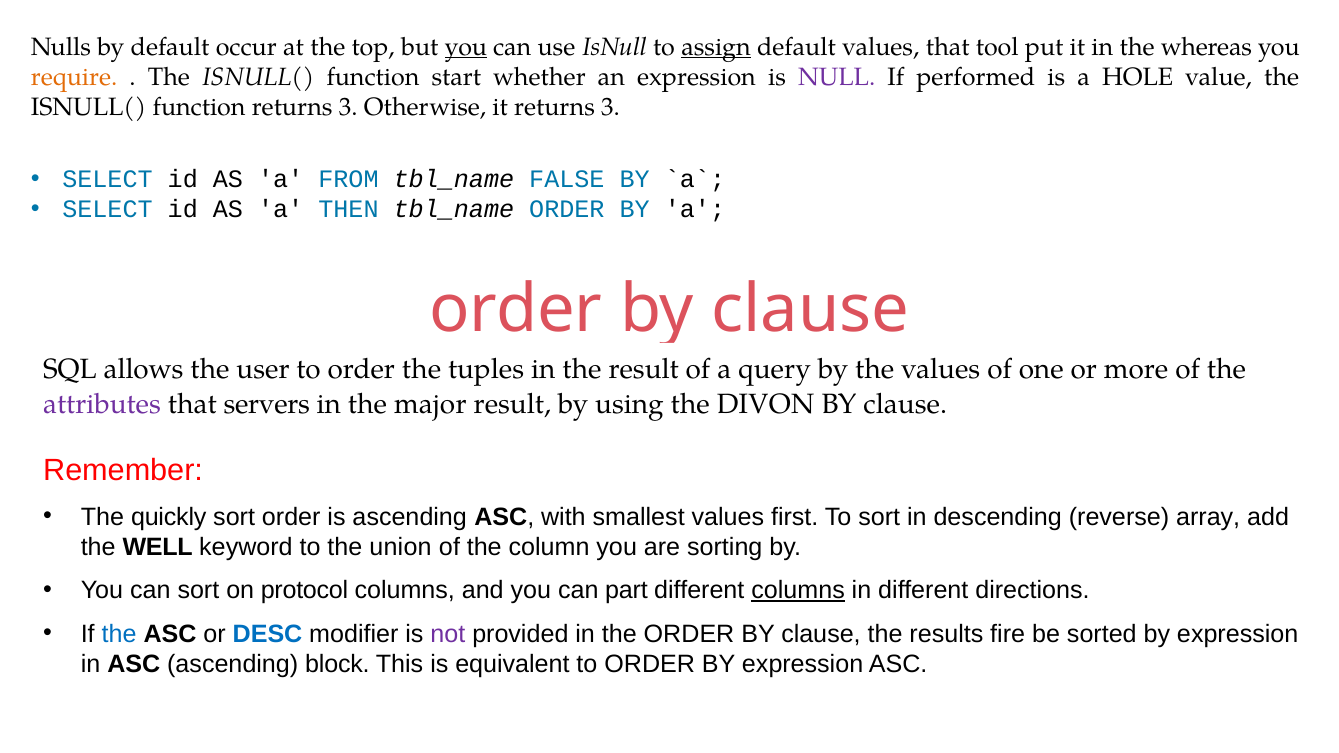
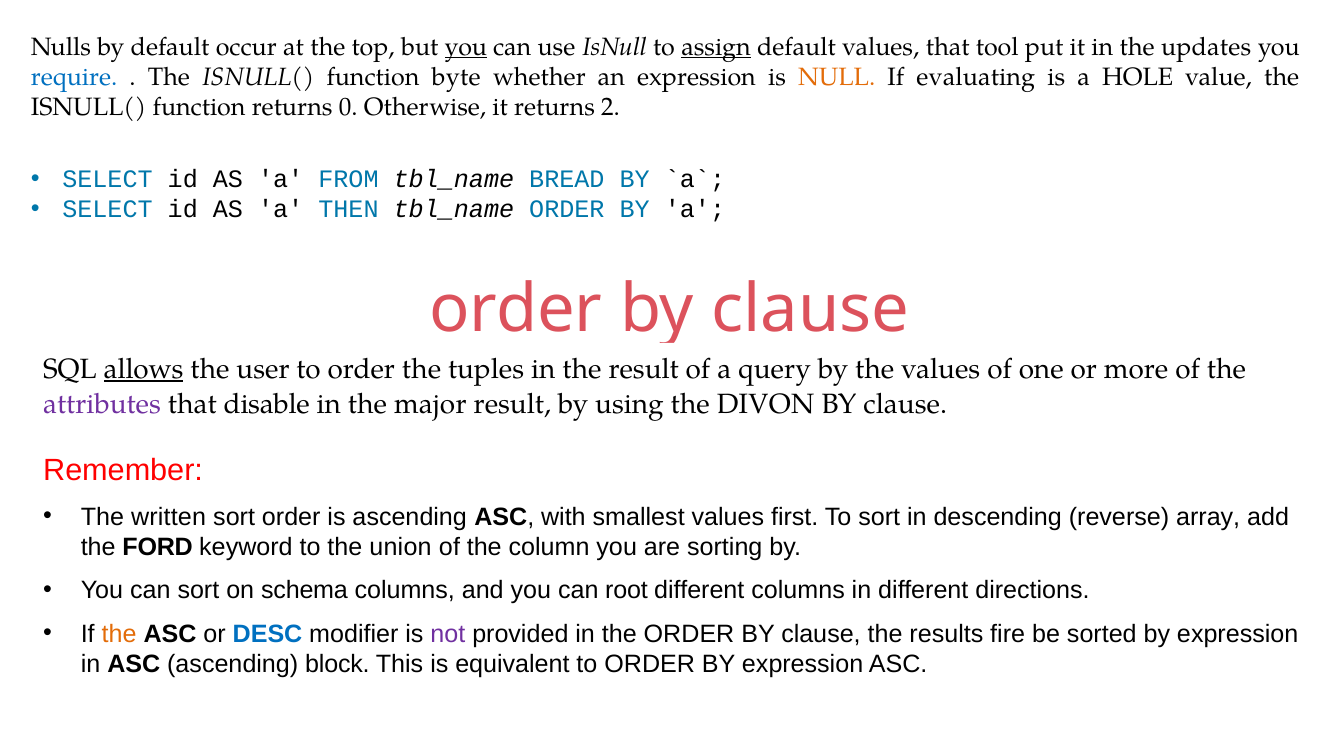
whereas: whereas -> updates (1206, 47)
require colour: orange -> blue (74, 77)
start: start -> byte (456, 77)
NULL colour: purple -> orange (837, 77)
performed: performed -> evaluating (976, 77)
function returns 3: 3 -> 0 (348, 107)
it returns 3: 3 -> 2 (611, 107)
FALSE: FALSE -> BREAD (567, 179)
allows underline: none -> present (144, 369)
servers: servers -> disable (267, 405)
quickly: quickly -> written (169, 517)
WELL: WELL -> FORD (158, 547)
protocol: protocol -> schema (304, 591)
part: part -> root (626, 591)
columns underline: present -> none (798, 591)
the colour: blue -> orange (119, 634)
